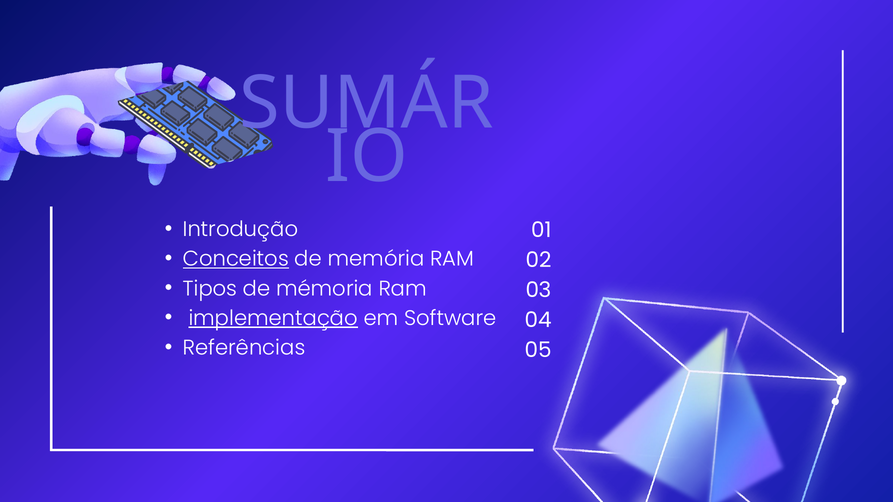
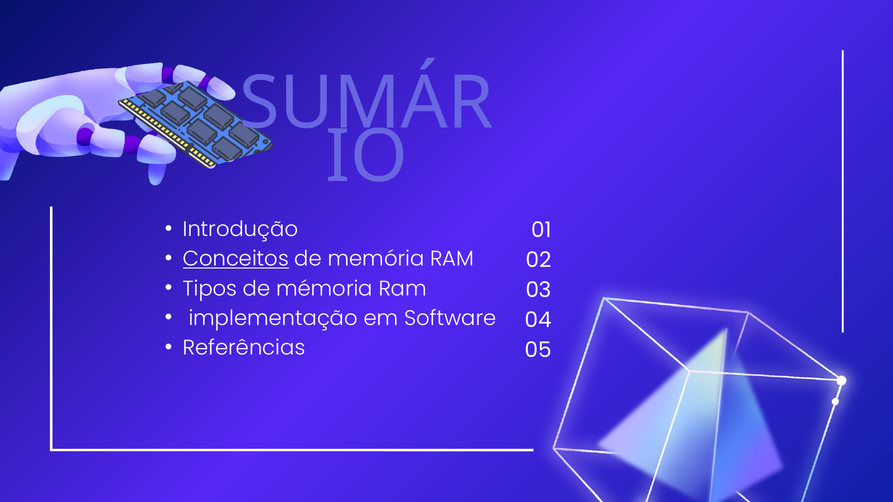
implementação underline: present -> none (273, 318)
